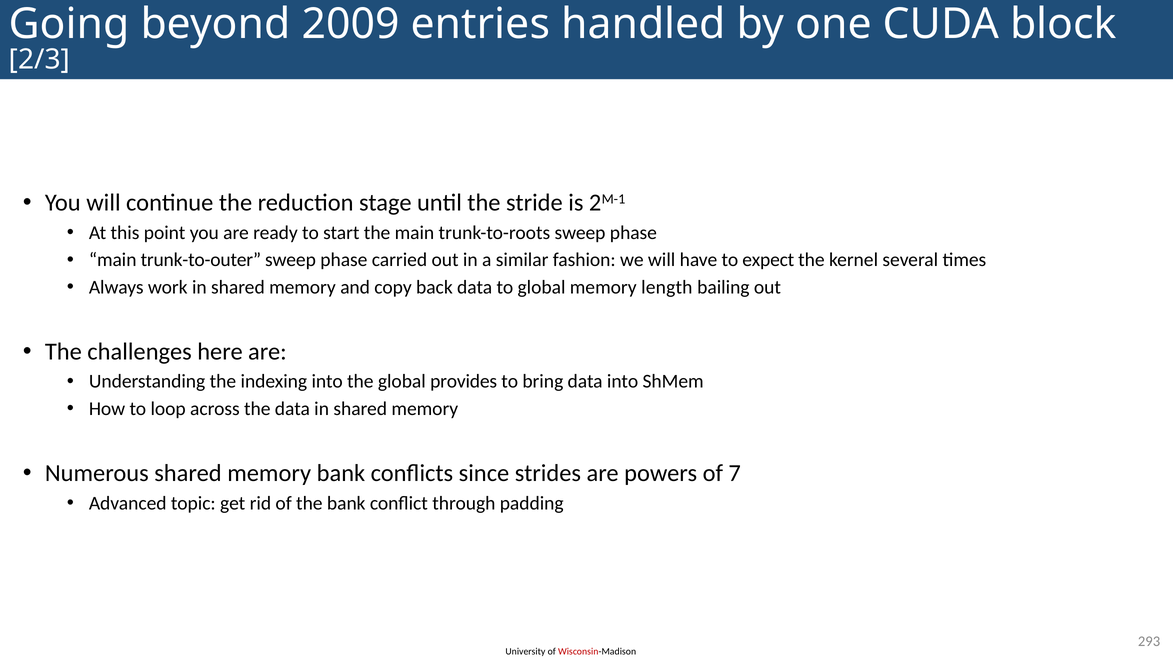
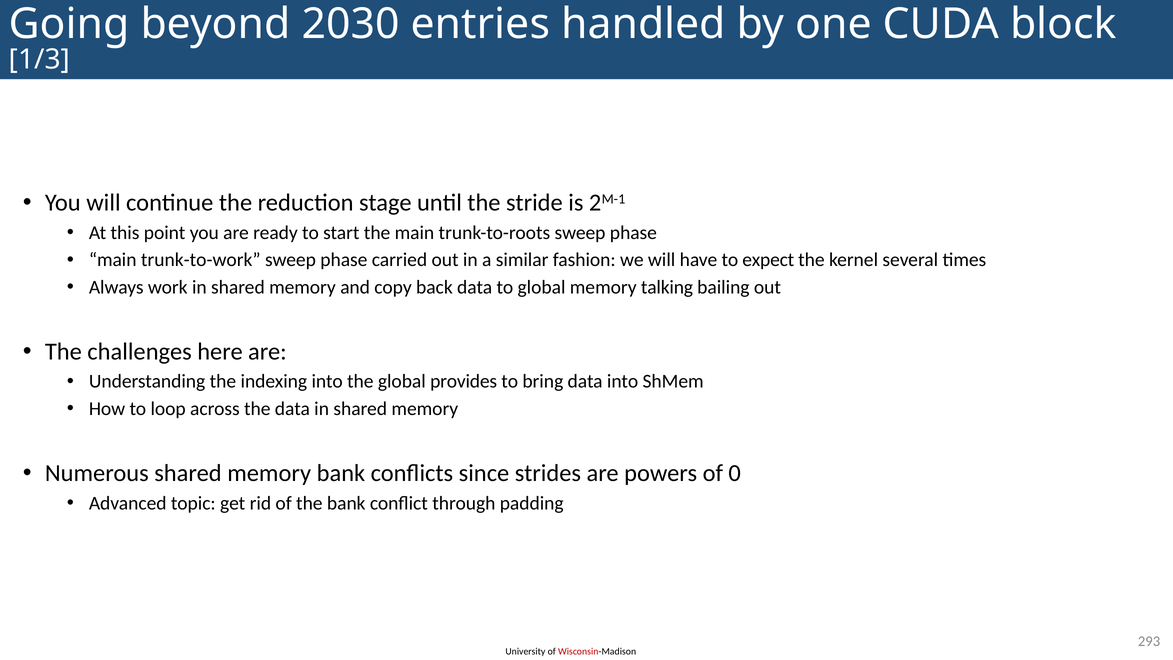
2009: 2009 -> 2030 (351, 24)
2/3: 2/3 -> 1/3 (39, 59)
trunk-to-outer: trunk-to-outer -> trunk-to-work (201, 260)
length: length -> talking (667, 287)
7: 7 -> 0 (735, 473)
